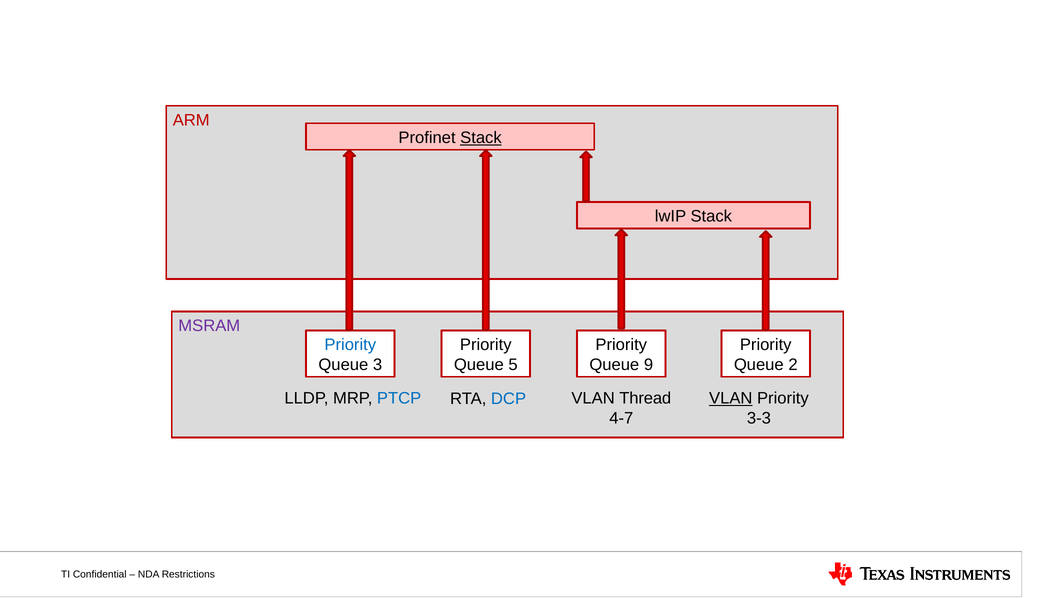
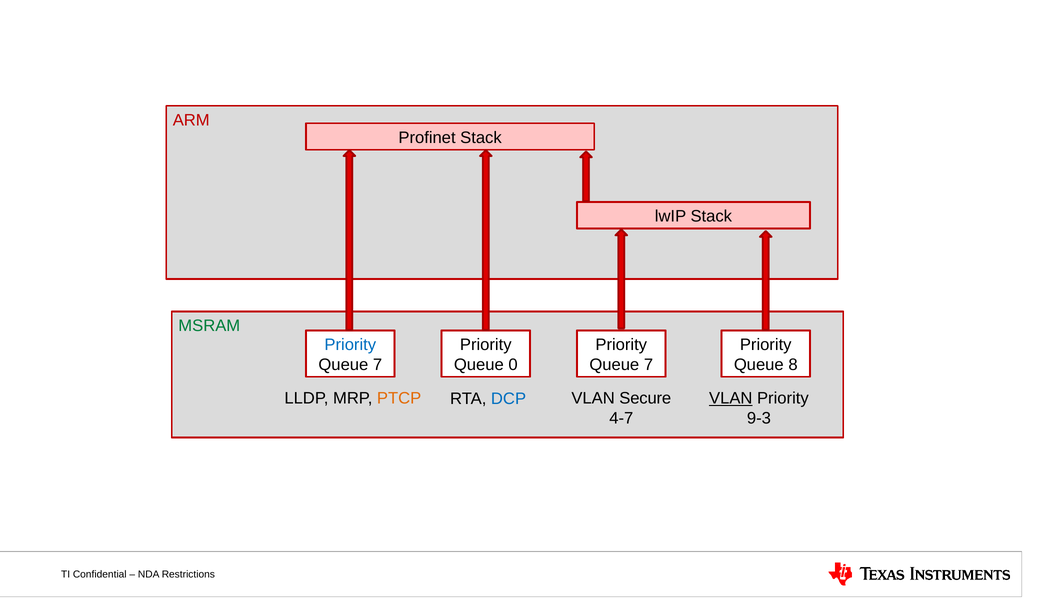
Stack underline: present -> none (481, 138)
MSRAM colour: purple -> green (209, 326)
3: 3 -> 7 (378, 365)
5: 5 -> 0 (513, 365)
9: 9 -> 7 (649, 365)
2: 2 -> 8 (793, 365)
PTCP colour: blue -> orange (399, 398)
Thread: Thread -> Secure (645, 398)
3-3: 3-3 -> 9-3 (759, 418)
